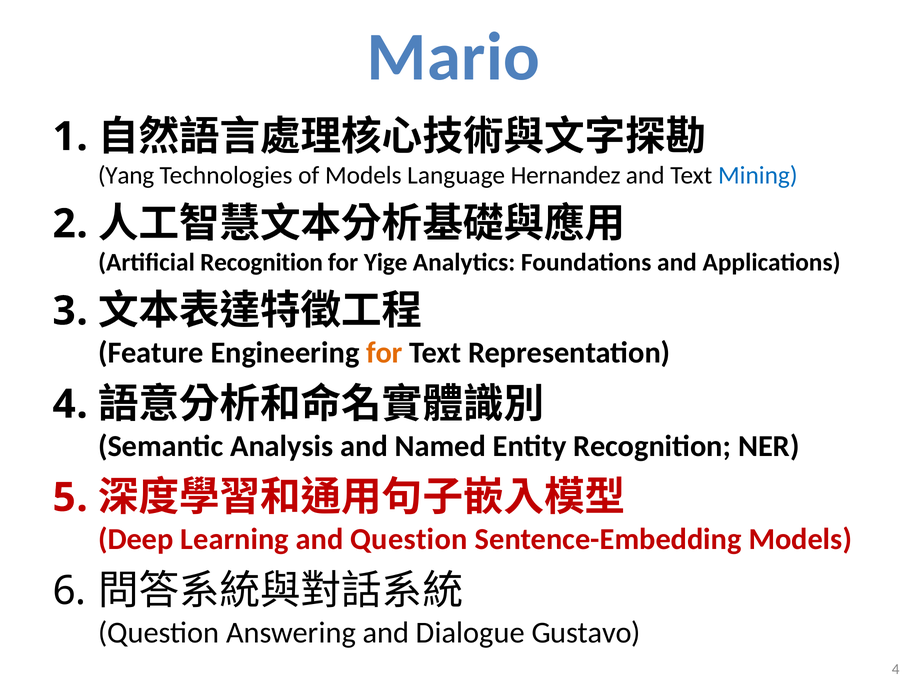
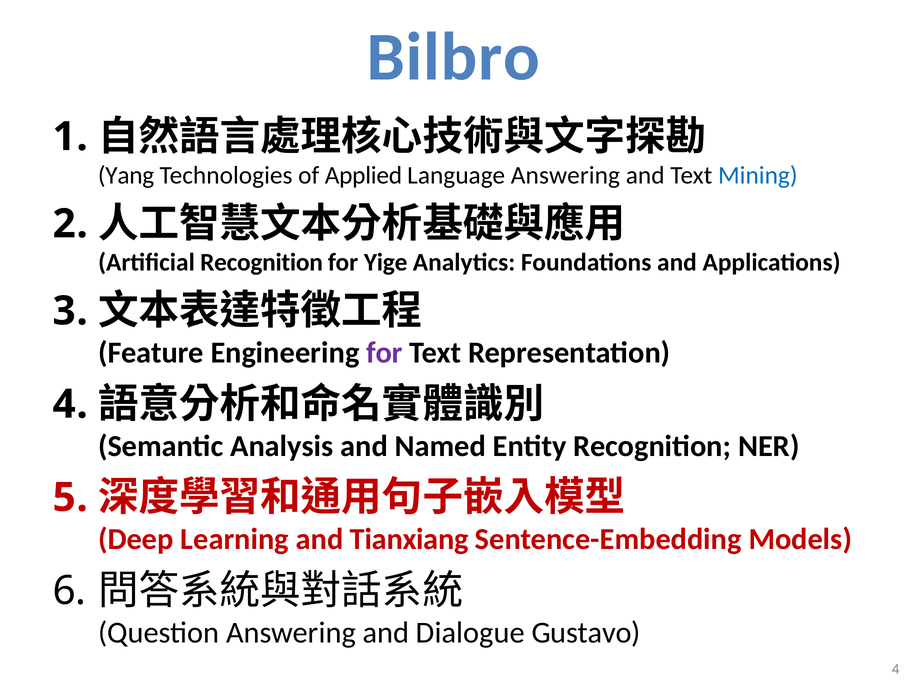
Mario: Mario -> Bilbro (453, 57)
of Models: Models -> Applied (363, 175)
Language Hernandez: Hernandez -> Answering (565, 175)
for colour: orange -> purple (385, 353)
and Question: Question -> Tianxiang (409, 539)
